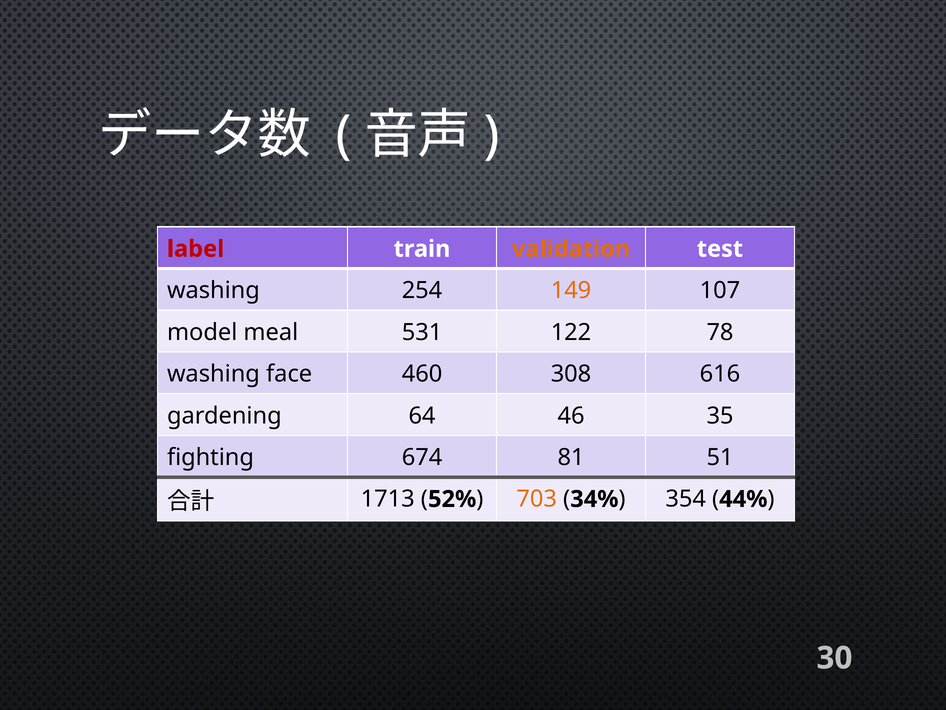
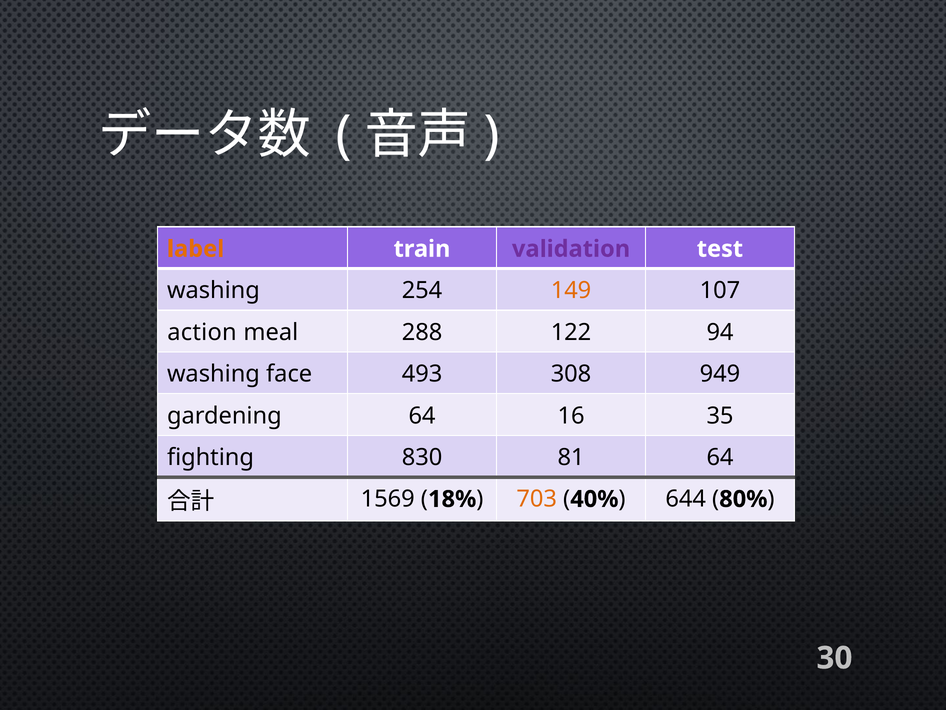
label colour: red -> orange (196, 249)
validation colour: orange -> purple (571, 249)
model: model -> action (202, 332)
531: 531 -> 288 (422, 332)
78: 78 -> 94 (720, 332)
460: 460 -> 493 (422, 374)
616: 616 -> 949 (720, 374)
46: 46 -> 16 (571, 415)
674: 674 -> 830 (422, 457)
81 51: 51 -> 64 (720, 457)
1713: 1713 -> 1569 (388, 499)
52%: 52% -> 18% (452, 499)
34%: 34% -> 40% (594, 499)
354: 354 -> 644 (686, 499)
44%: 44% -> 80% (743, 499)
